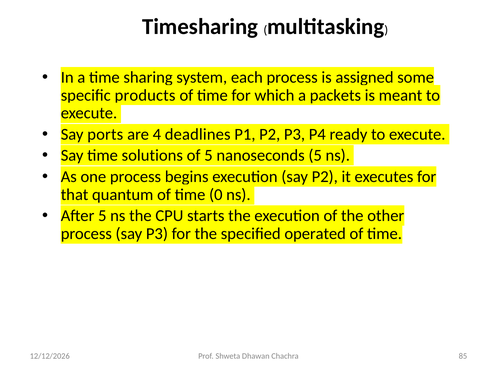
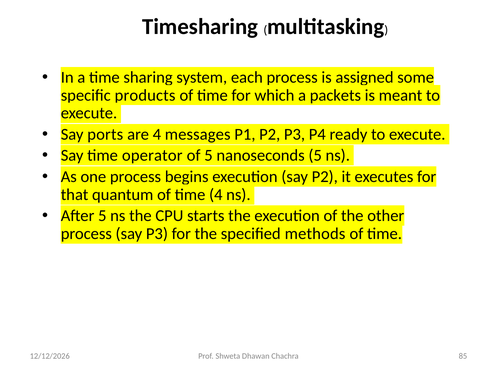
deadlines: deadlines -> messages (198, 134)
solutions: solutions -> operator (152, 155)
time 0: 0 -> 4 (216, 194)
operated: operated -> methods (315, 234)
